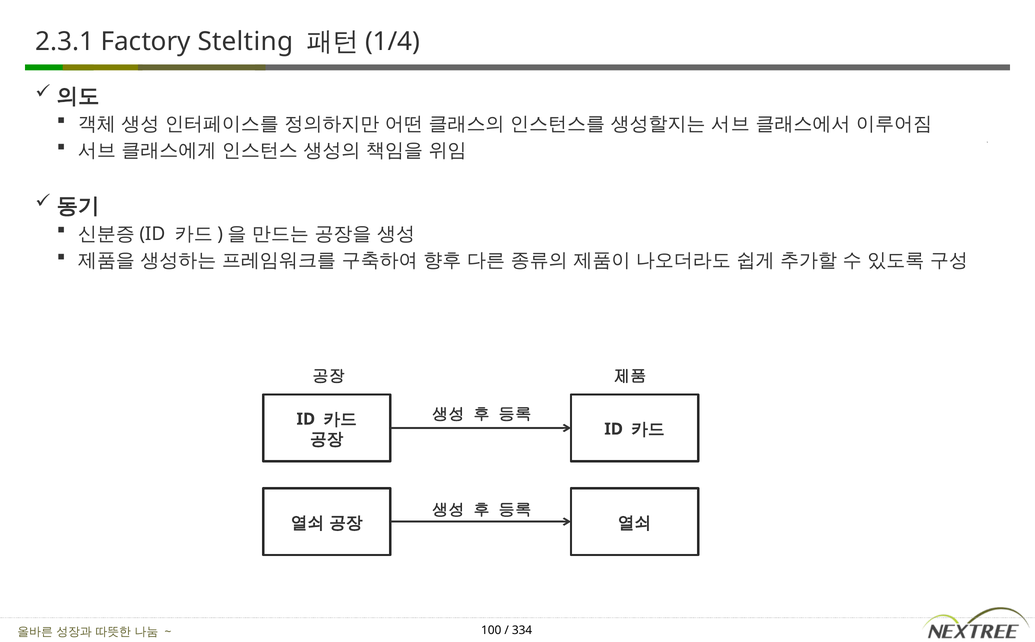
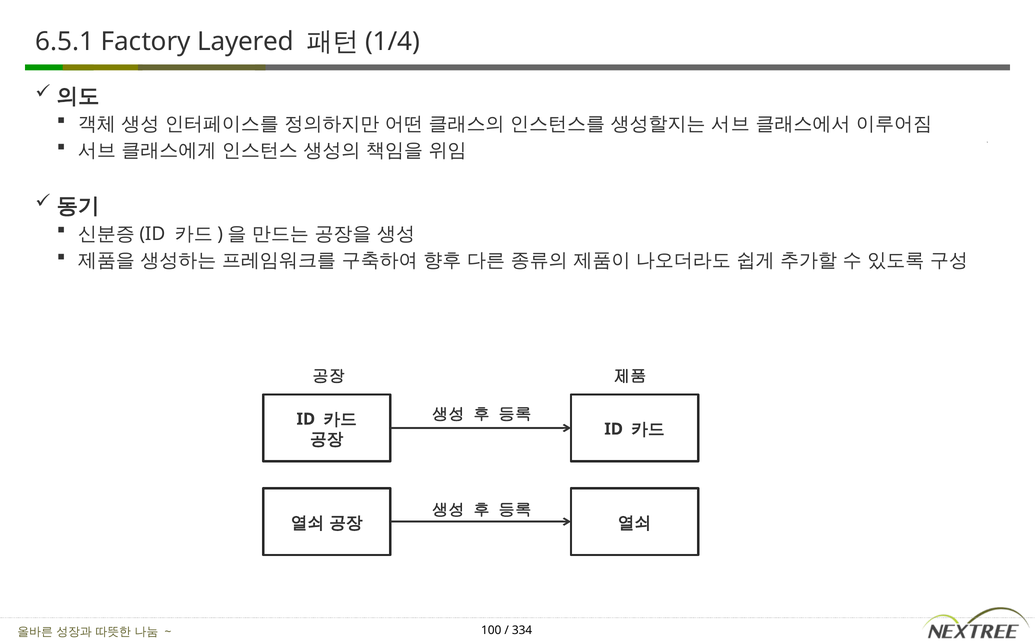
2.3.1: 2.3.1 -> 6.5.1 (65, 42)
Stelting: Stelting -> Layered (246, 42)
